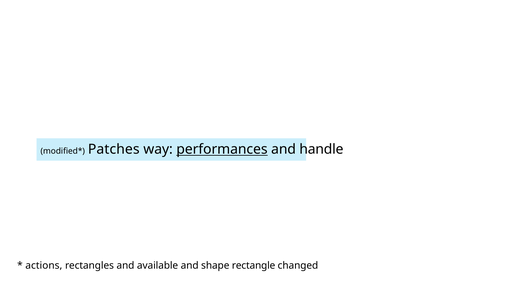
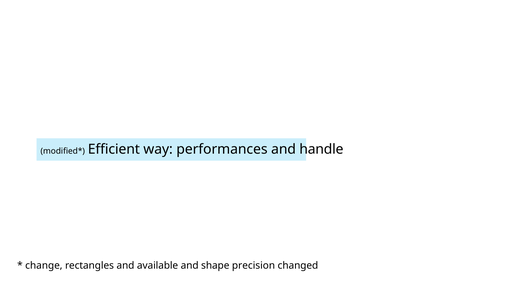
Patches: Patches -> Efficient (114, 150)
performances underline: present -> none (222, 150)
actions: actions -> change (44, 266)
rectangle: rectangle -> precision (254, 266)
